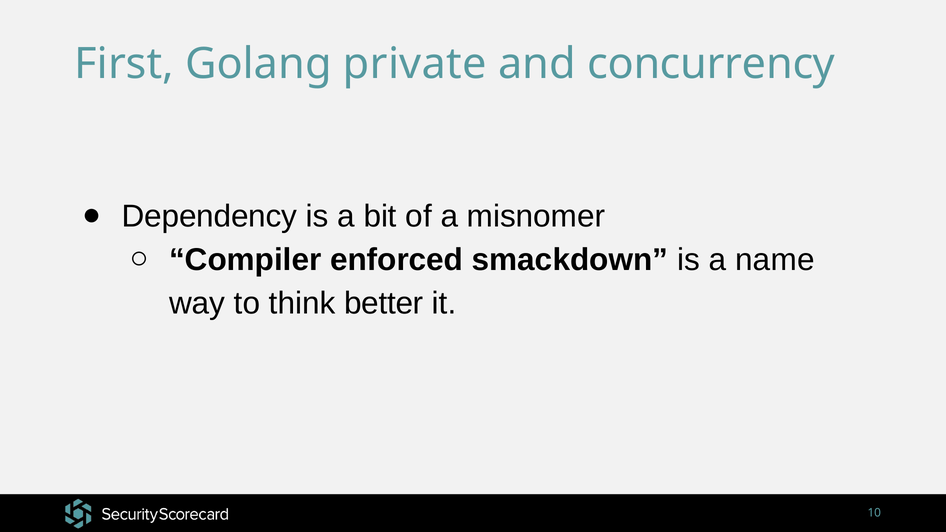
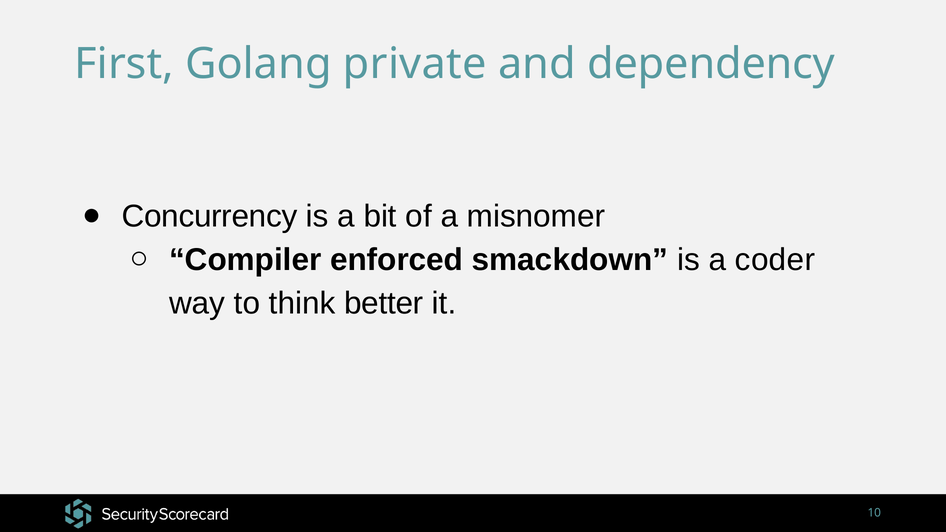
concurrency: concurrency -> dependency (711, 64)
Dependency: Dependency -> Concurrency (209, 216)
name: name -> coder (775, 260)
